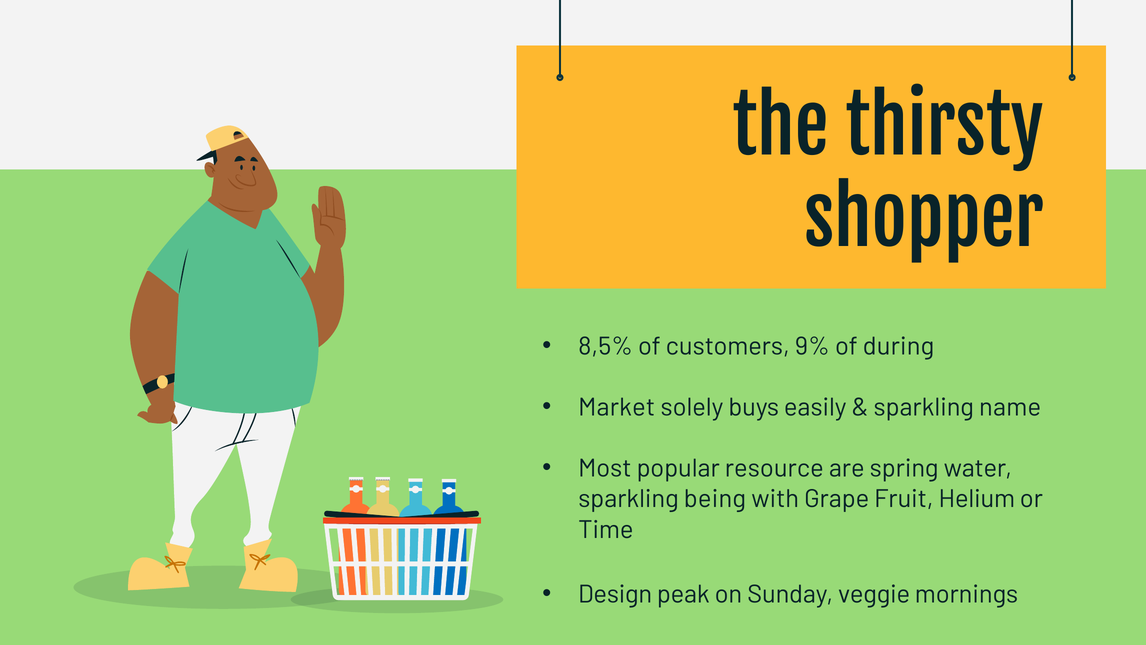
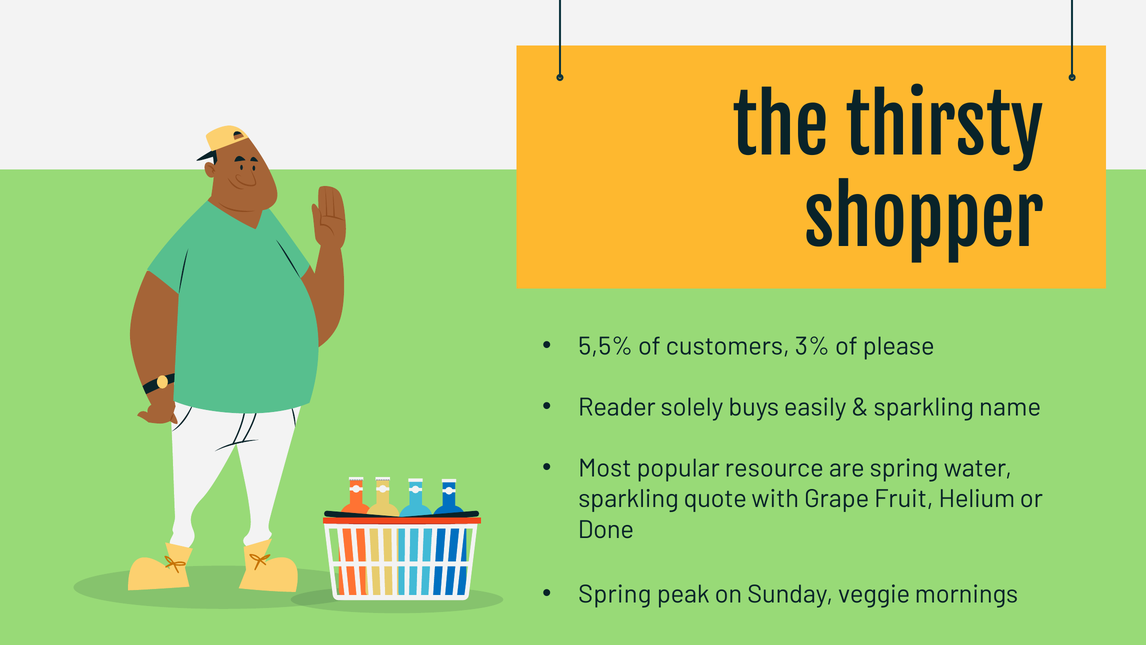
8,5%: 8,5% -> 5,5% (606, 346)
9%: 9% -> 3% (812, 346)
during: during -> please (899, 346)
Market: Market -> Reader (617, 407)
being: being -> quote (715, 499)
Time: Time -> Done (606, 529)
Design: Design -> Spring (615, 594)
